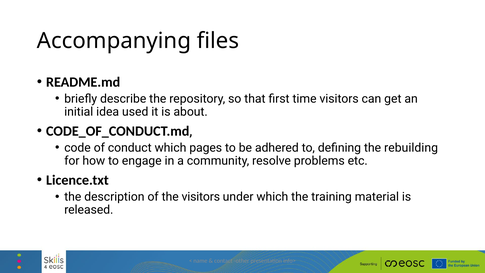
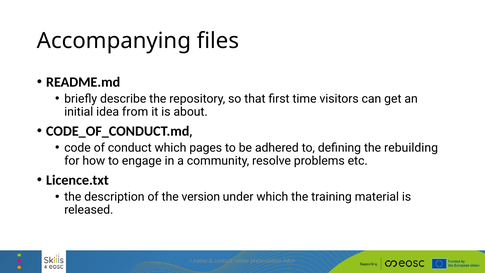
used: used -> from (135, 112)
the visitors: visitors -> version (201, 197)
